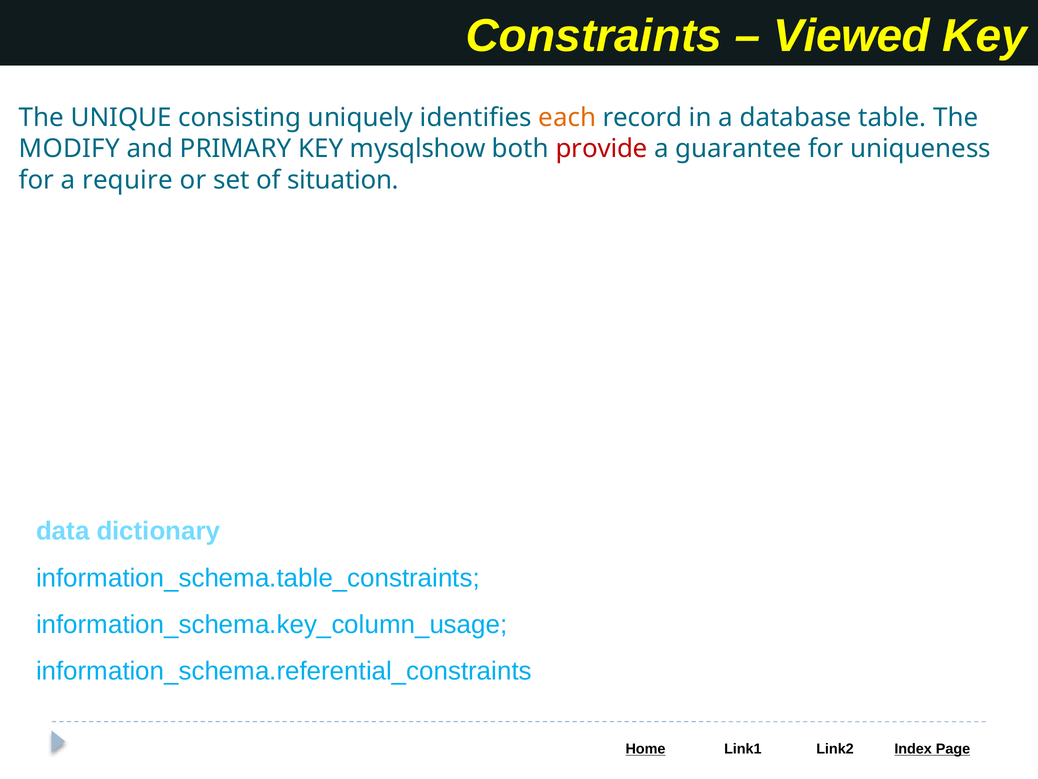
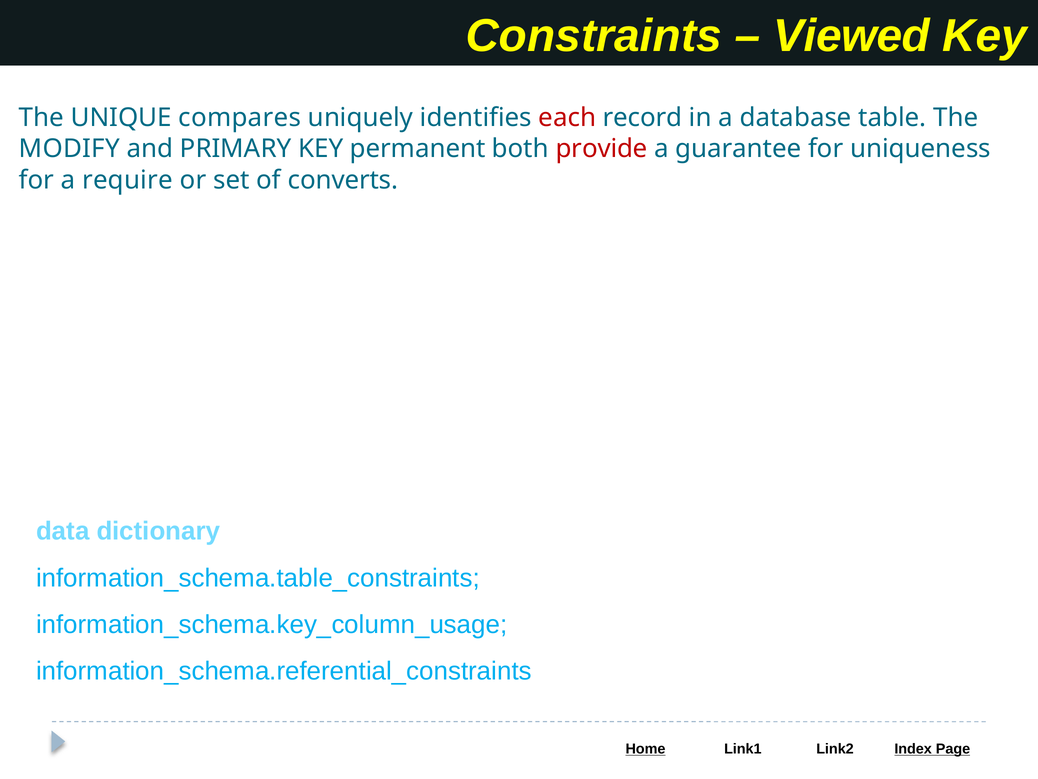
consisting: consisting -> compares (240, 118)
each colour: orange -> red (567, 118)
mysqlshow: mysqlshow -> permanent (418, 149)
situation: situation -> converts (343, 180)
